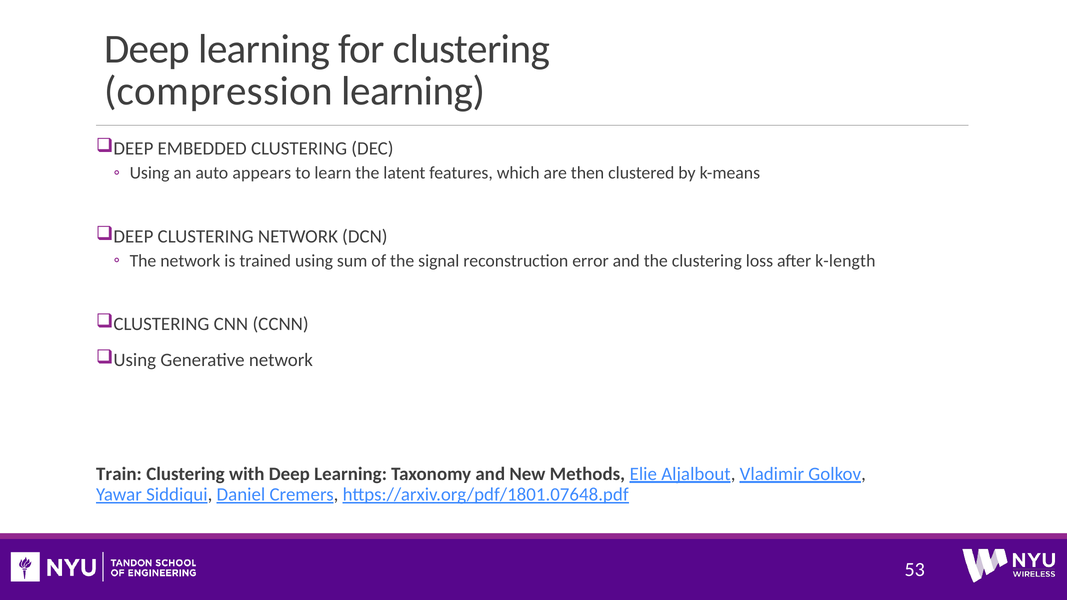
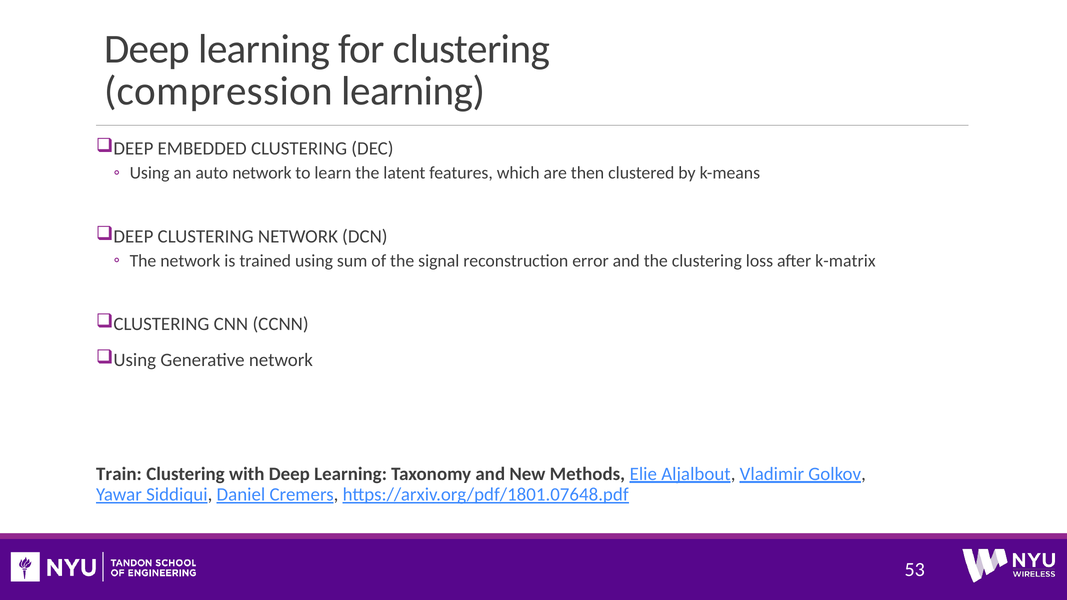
auto appears: appears -> network (262, 173)
k-length: k-length -> k-matrix (845, 261)
